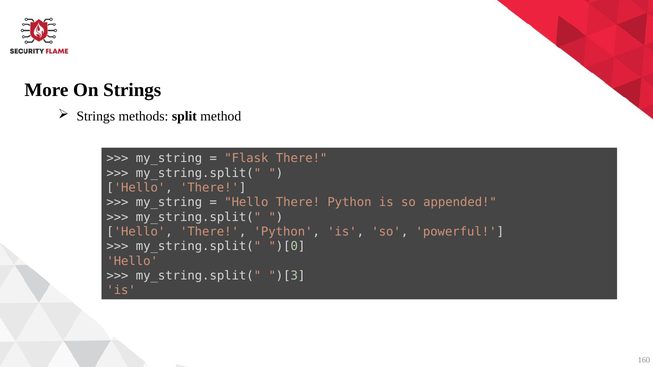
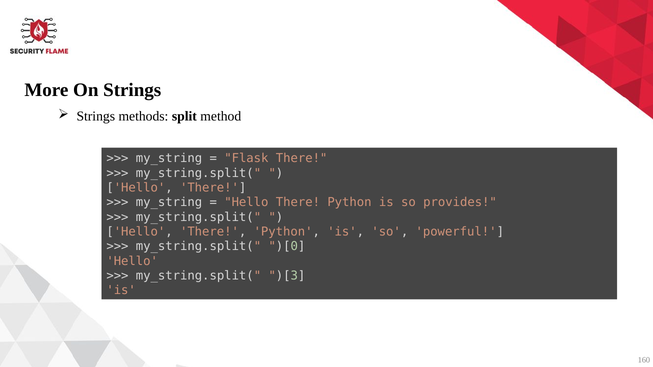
appended: appended -> provides (460, 203)
